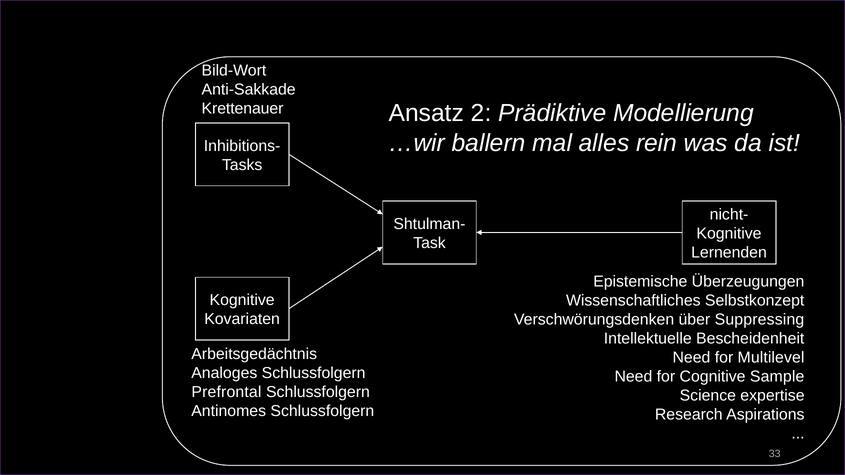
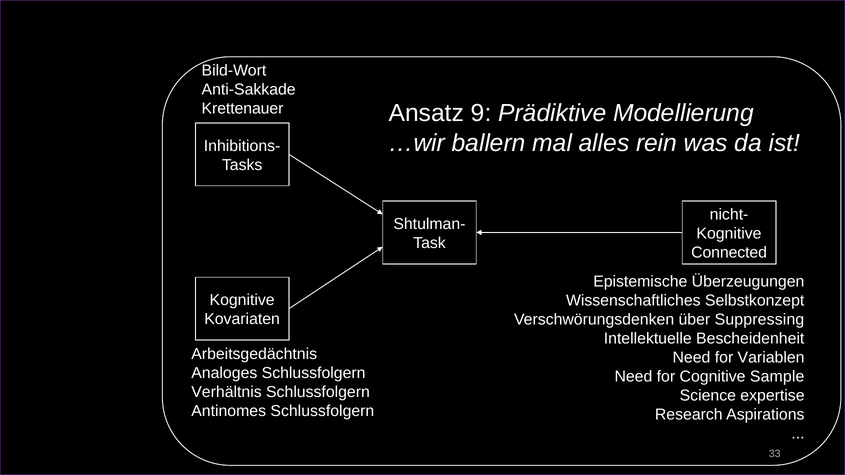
2: 2 -> 9 (481, 113)
Lernenden: Lernenden -> Connected (729, 253)
Multilevel: Multilevel -> Variablen (771, 358)
Prefrontal: Prefrontal -> Verhältnis (227, 392)
